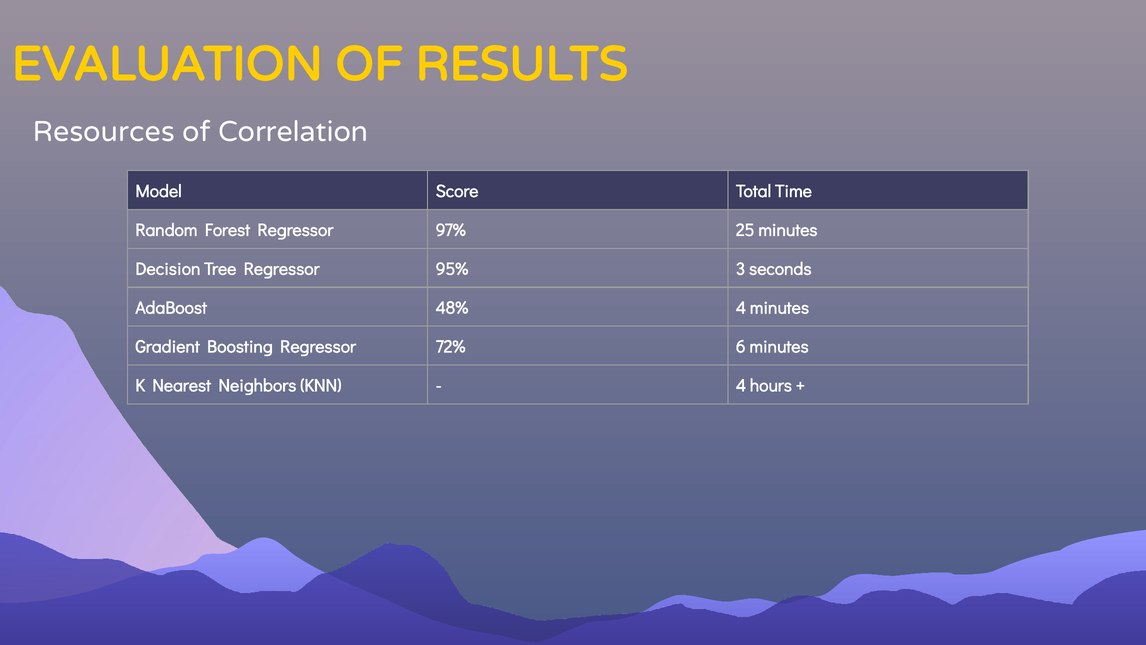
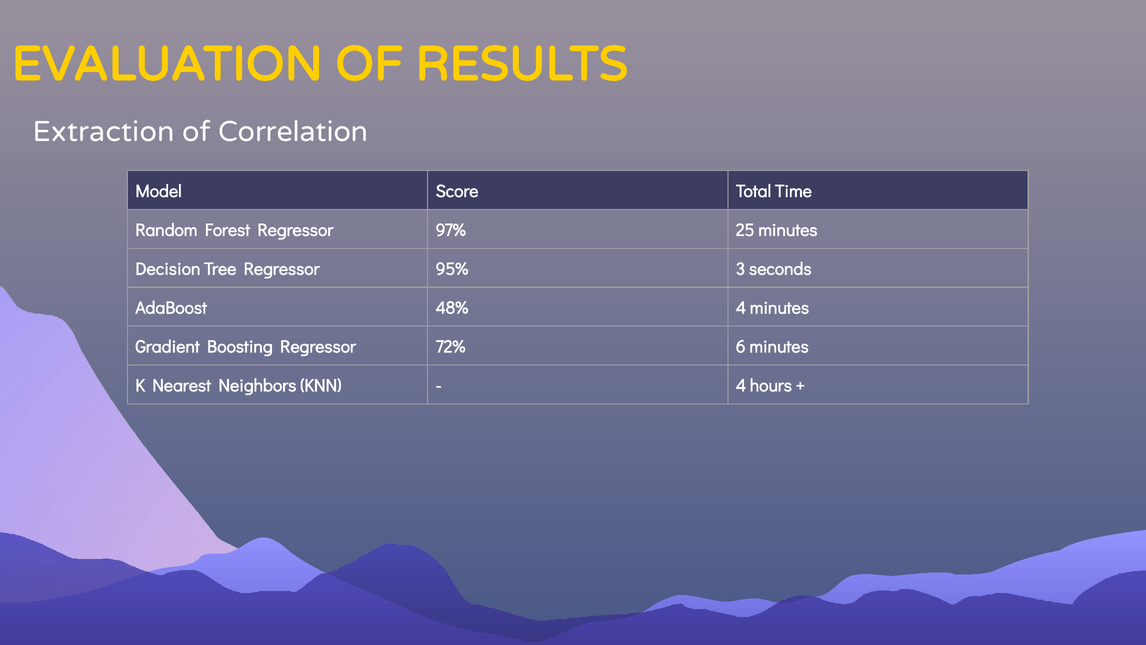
Resources: Resources -> Extraction (104, 131)
